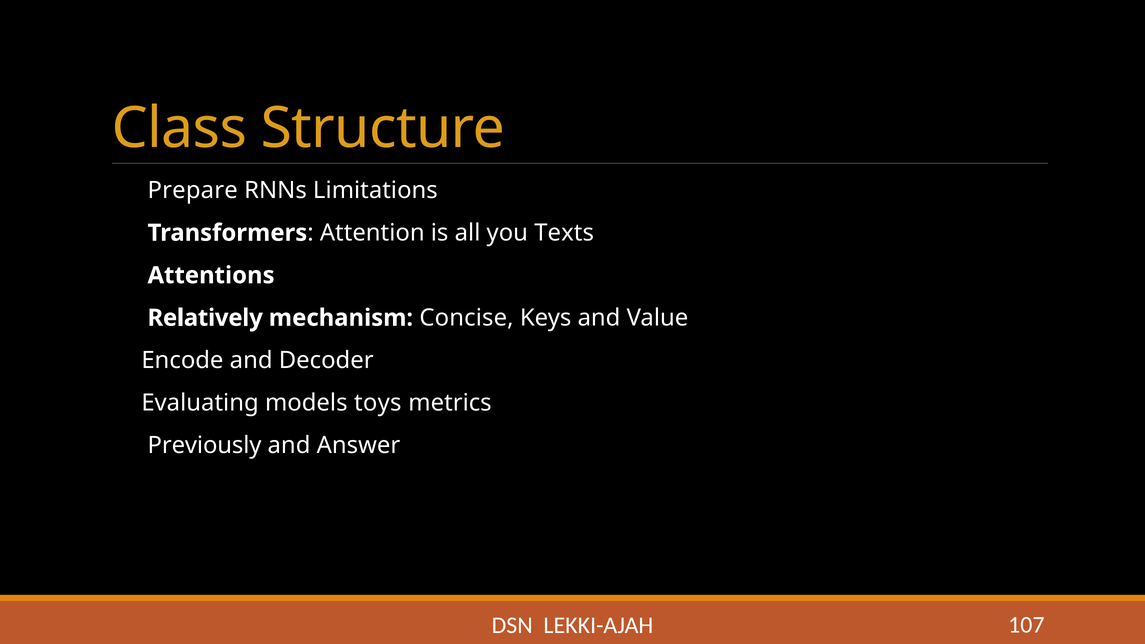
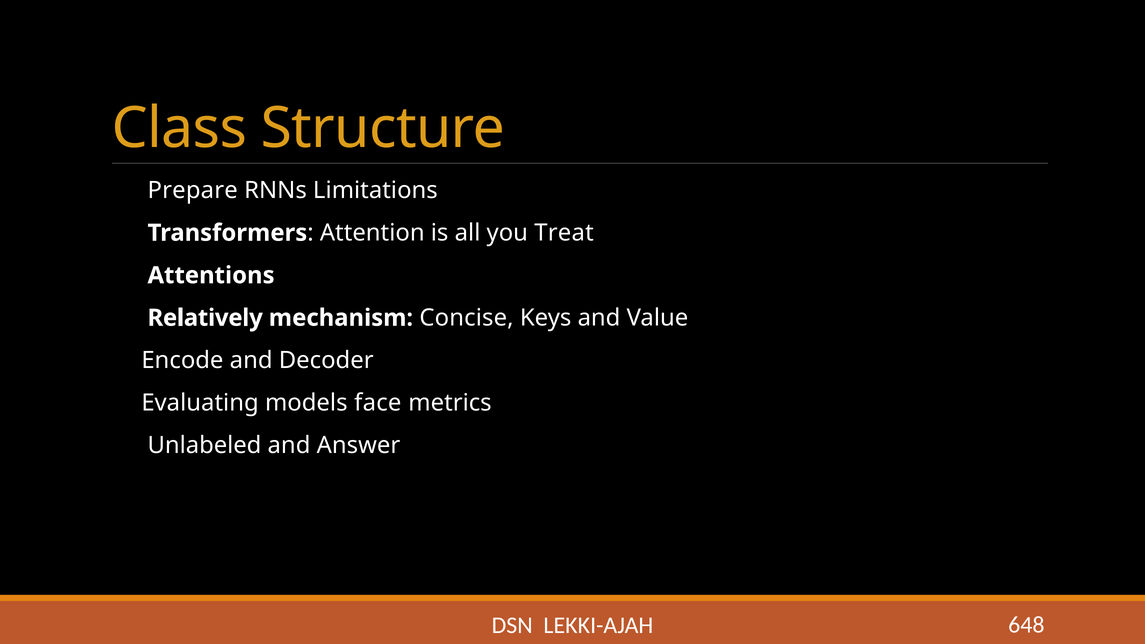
Texts: Texts -> Treat (564, 233)
toys: toys -> face (378, 403)
Previously: Previously -> Unlabeled (204, 445)
107: 107 -> 648 (1026, 625)
